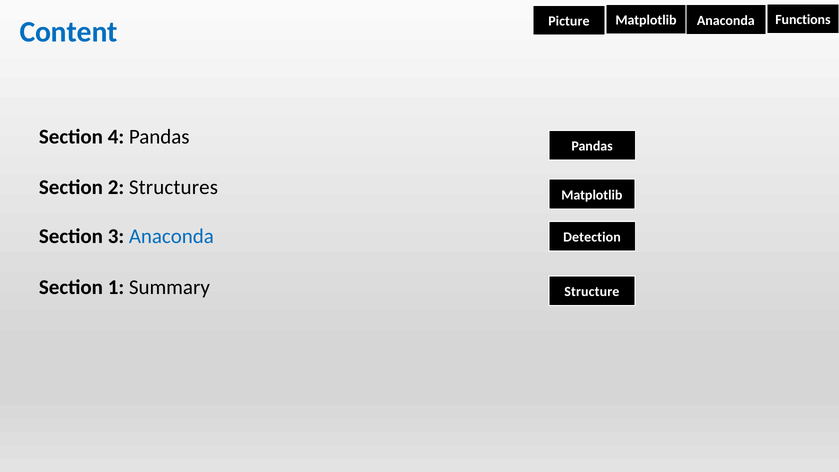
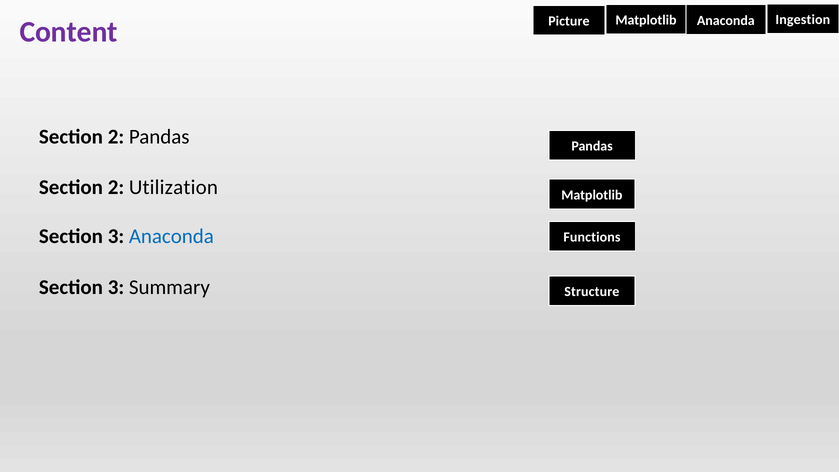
Functions: Functions -> Ingestion (803, 20)
Content colour: blue -> purple (69, 32)
4: 4 -> 2 (116, 137)
Structures: Structures -> Utilization (173, 187)
Detection: Detection -> Functions (592, 237)
1: 1 -> 3 (116, 287)
